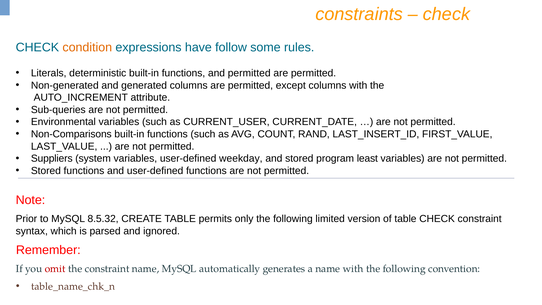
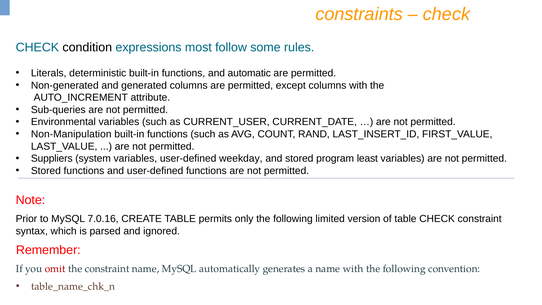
condition colour: orange -> black (87, 48)
have: have -> most (198, 48)
and permitted: permitted -> automatic (249, 73)
Non-Comparisons: Non-Comparisons -> Non-Manipulation (71, 134)
8.5.32: 8.5.32 -> 7.0.16 (103, 219)
